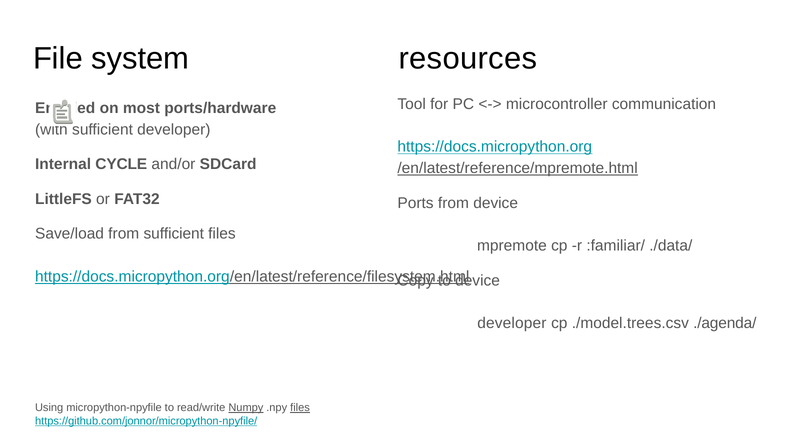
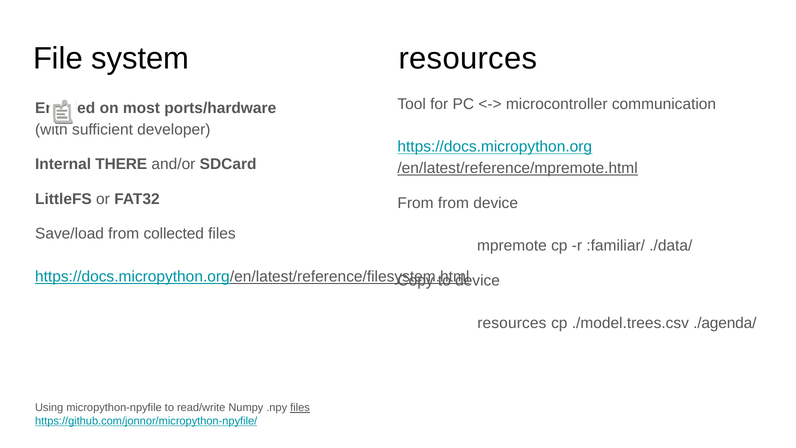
CYCLE: CYCLE -> THERE (121, 164)
Ports: Ports -> From (416, 203)
from sufficient: sufficient -> collected (174, 234)
developer: developer -> resources (512, 323)
Numpy underline: present -> none (246, 407)
